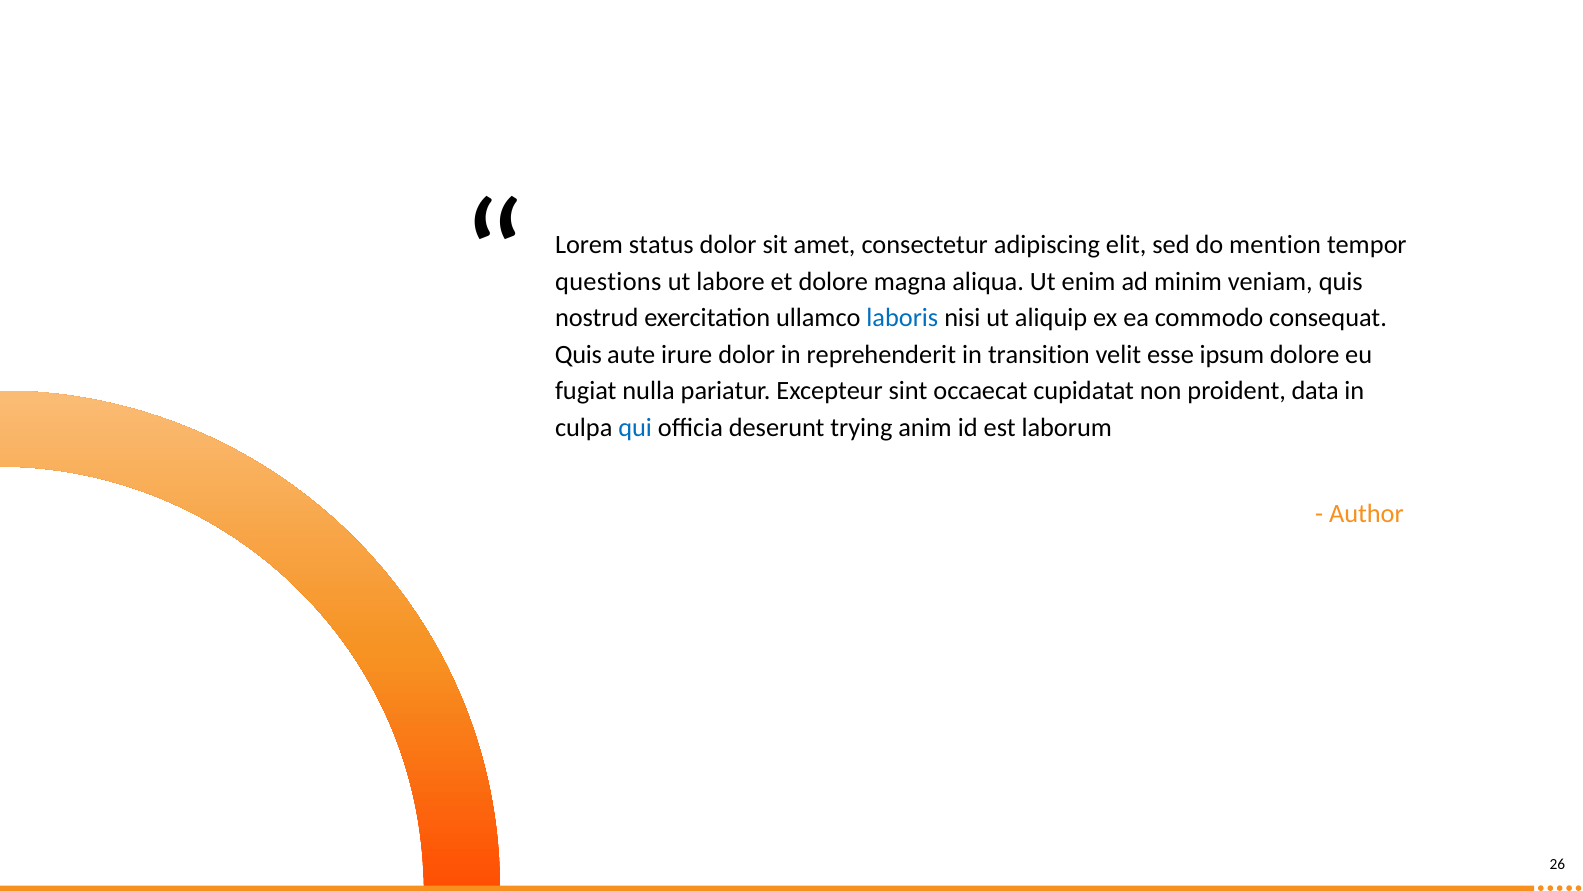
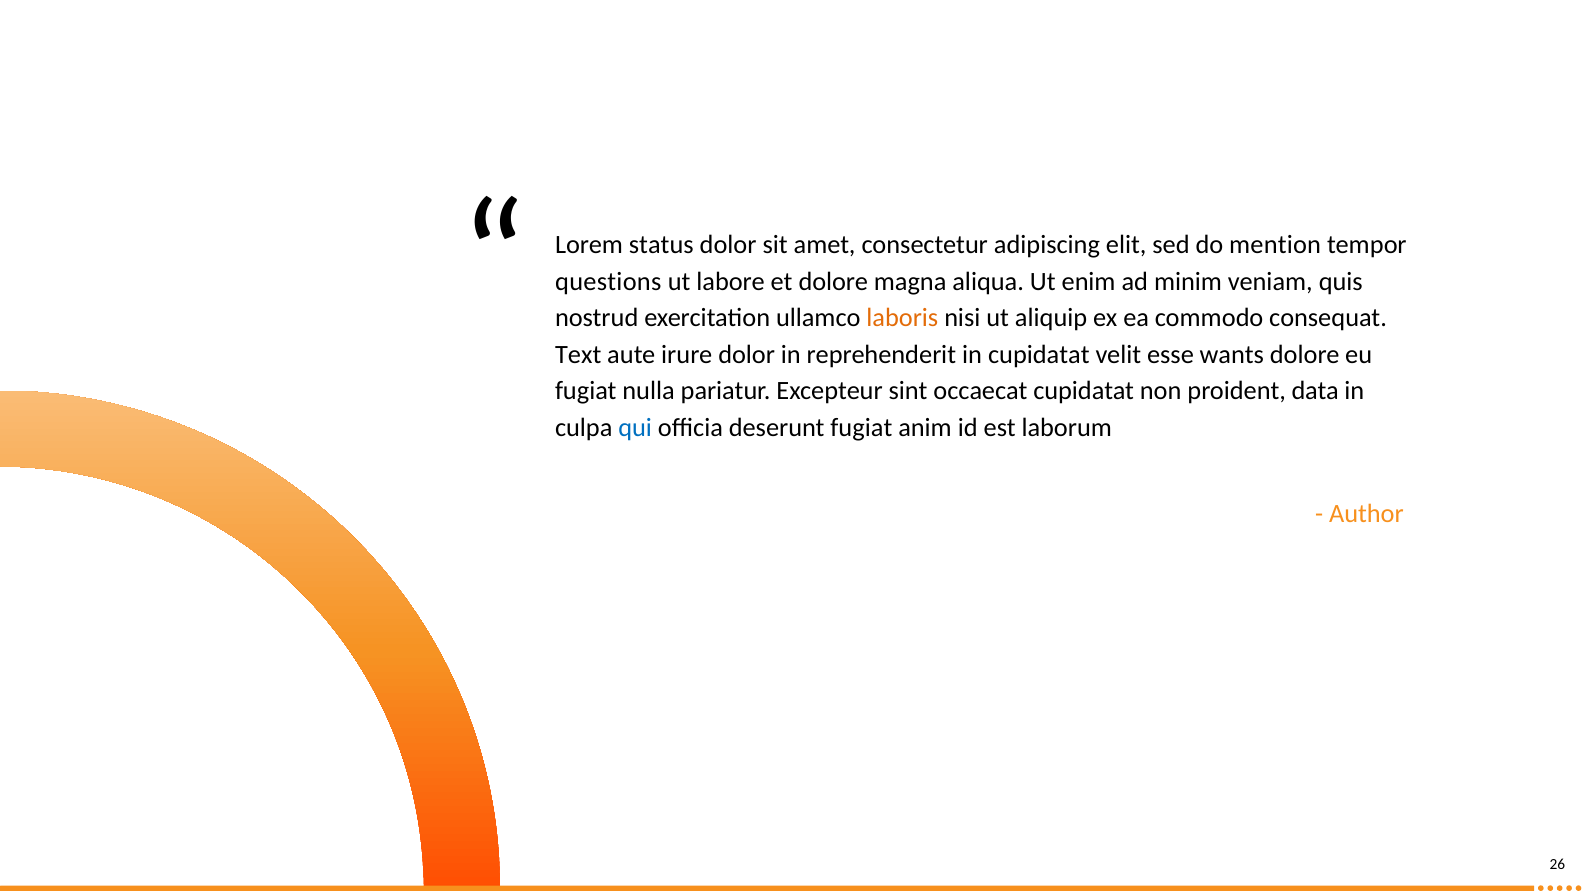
laboris colour: blue -> orange (902, 318)
Quis: Quis -> Text (578, 354)
in transition: transition -> cupidatat (1039, 354)
ipsum: ipsum -> wants (1232, 354)
deserunt trying: trying -> fugiat (861, 427)
